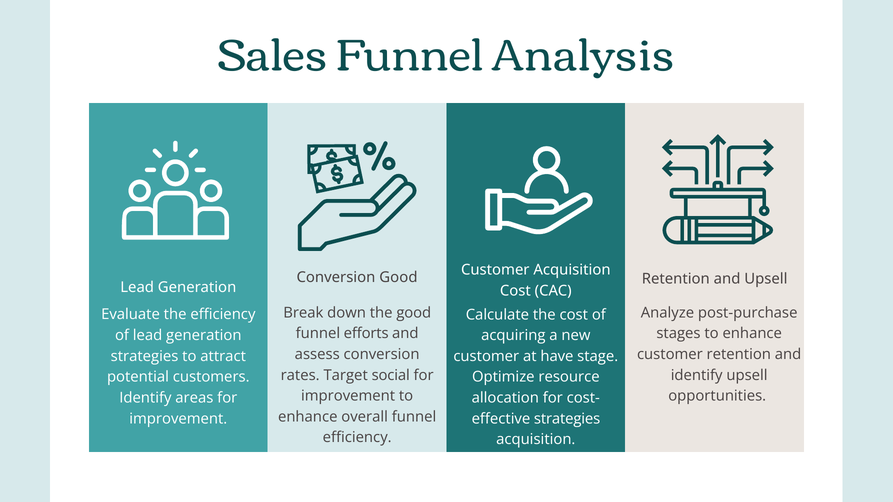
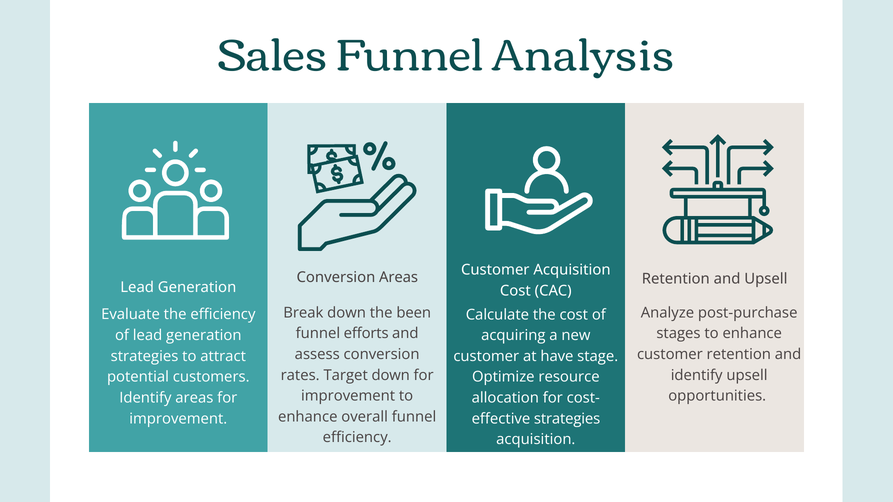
Conversion Good: Good -> Areas (399, 277)
the good: good -> been (414, 313)
Target social: social -> down (391, 375)
